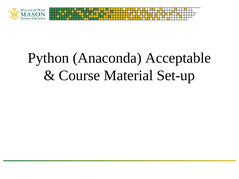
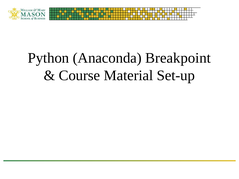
Acceptable: Acceptable -> Breakpoint (178, 58)
